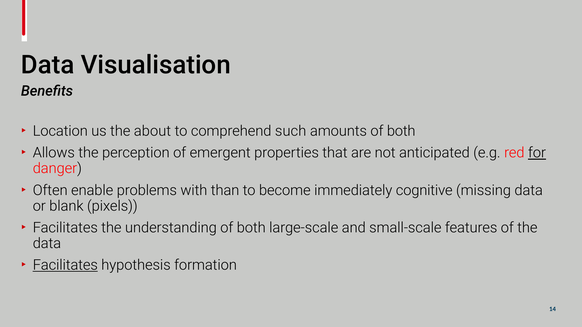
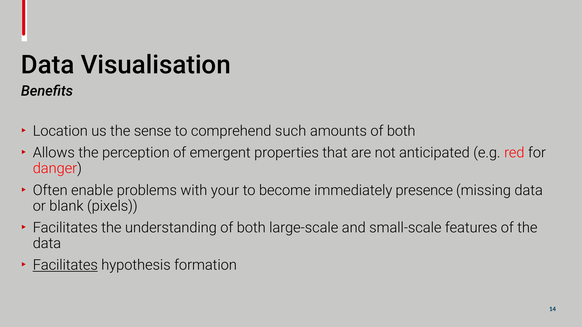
about: about -> sense (153, 131)
for underline: present -> none (537, 153)
than: than -> your (225, 190)
cognitive: cognitive -> presence (424, 190)
